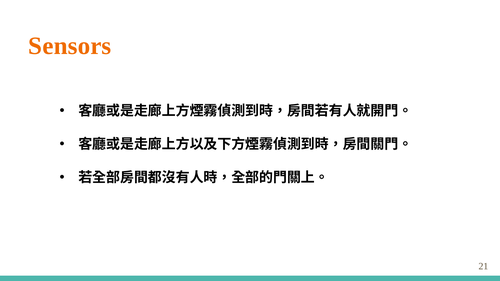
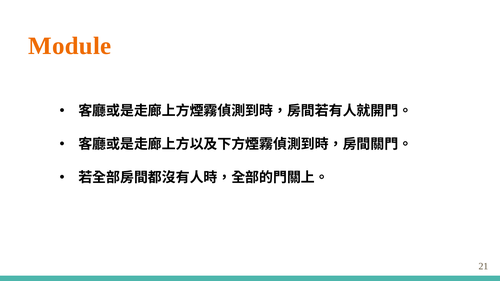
Sensors: Sensors -> Module (70, 46)
